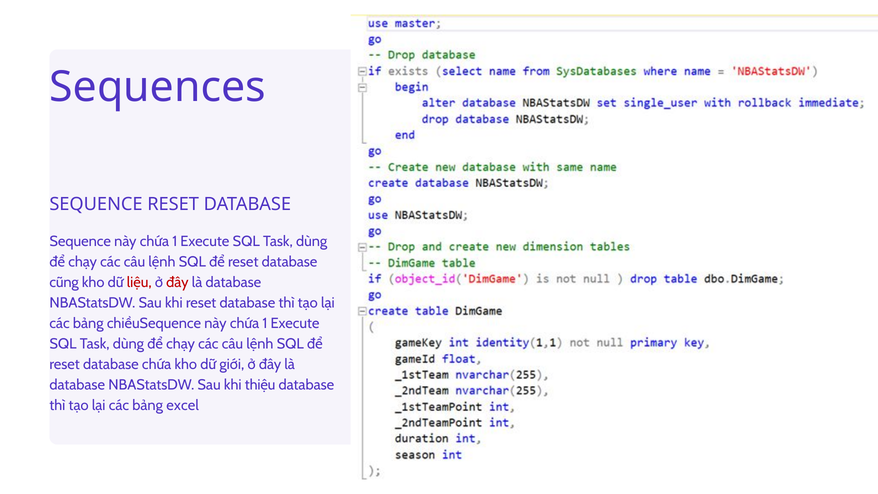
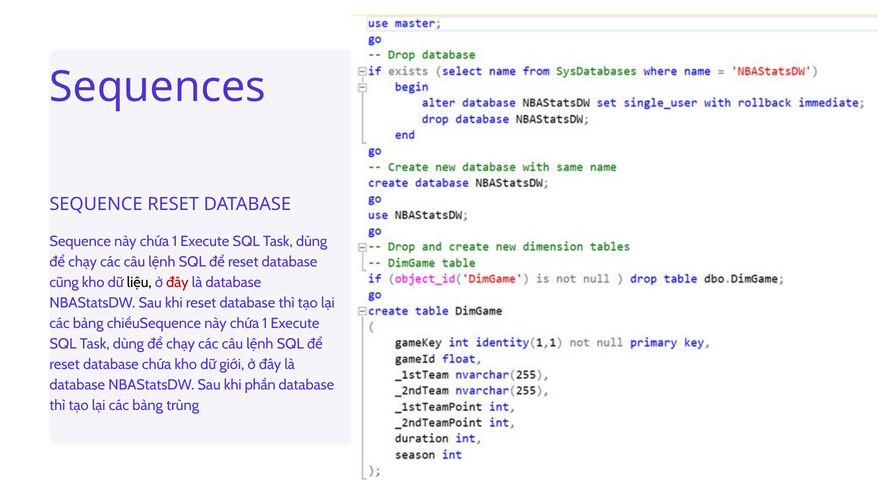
liệu colour: red -> black (139, 282)
thiệu: thiệu -> phần (260, 385)
excel: excel -> trùng (183, 405)
